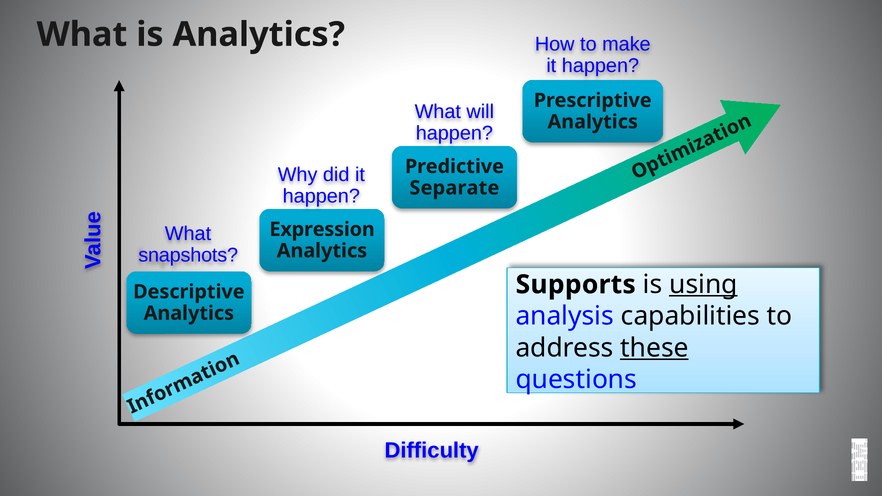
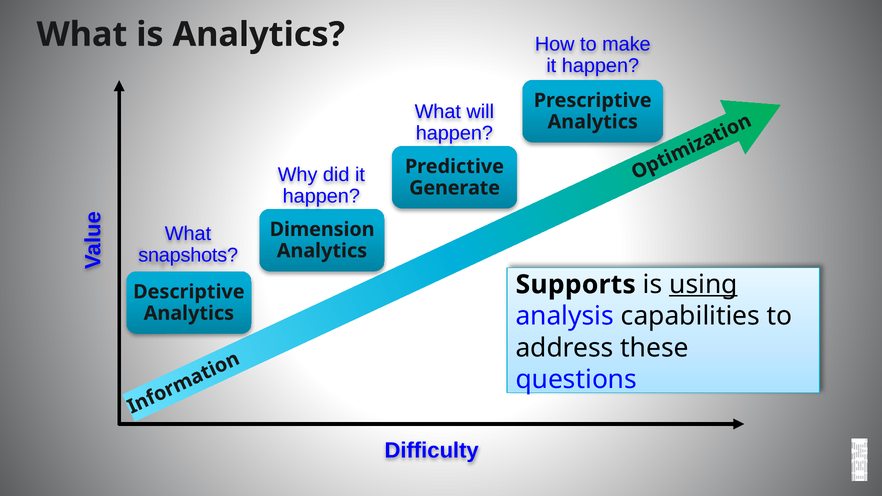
Separate: Separate -> Generate (455, 188)
Expression: Expression -> Dimension (322, 229)
these underline: present -> none (654, 348)
